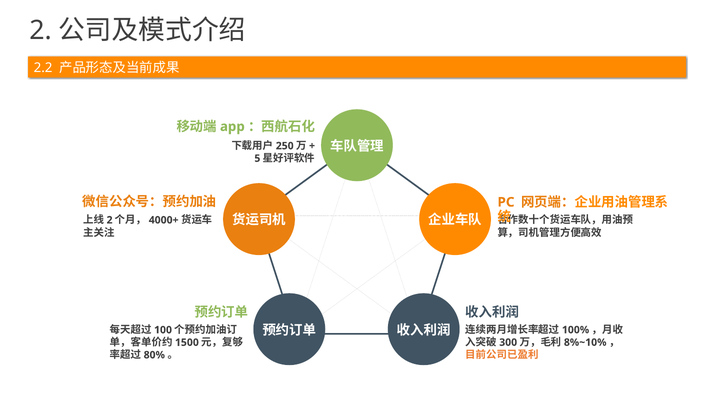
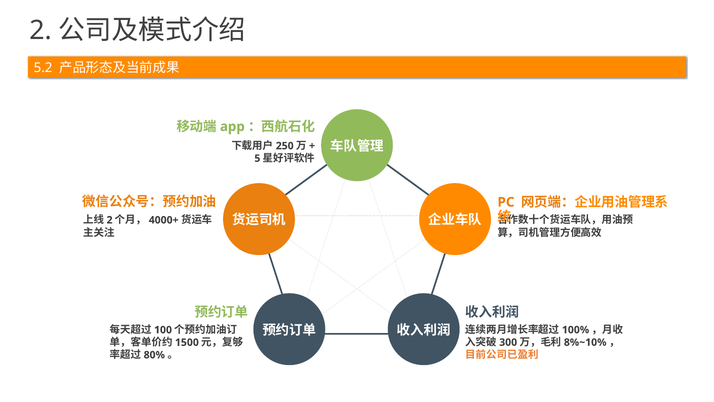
2.2: 2.2 -> 5.2 (43, 68)
